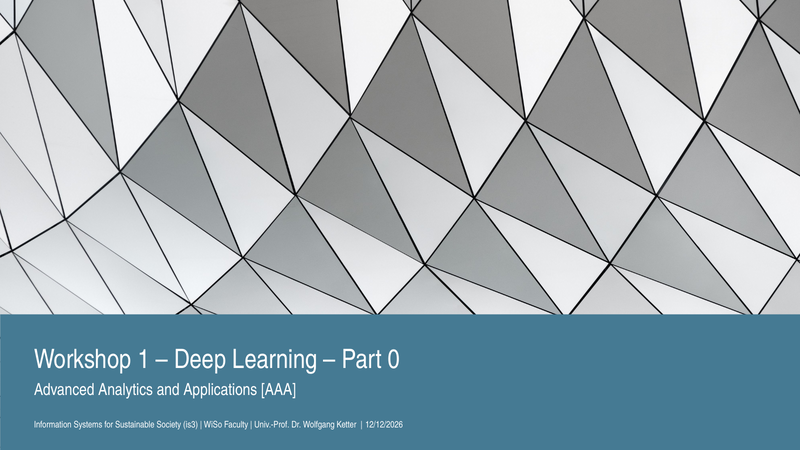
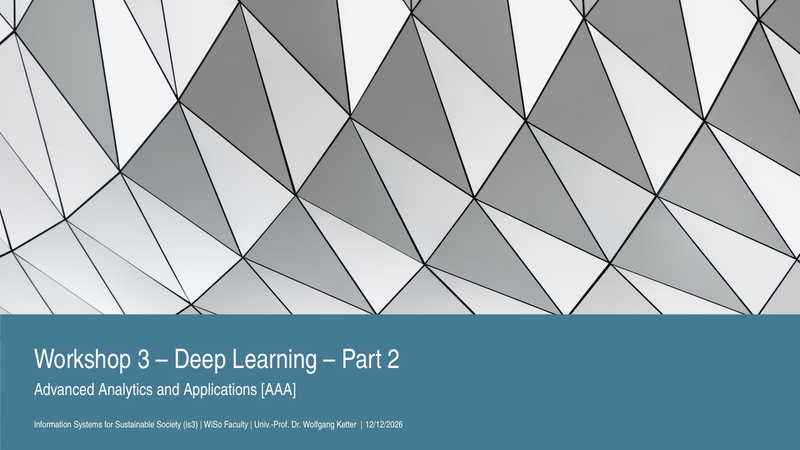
1: 1 -> 3 (144, 359)
0: 0 -> 2 (394, 359)
